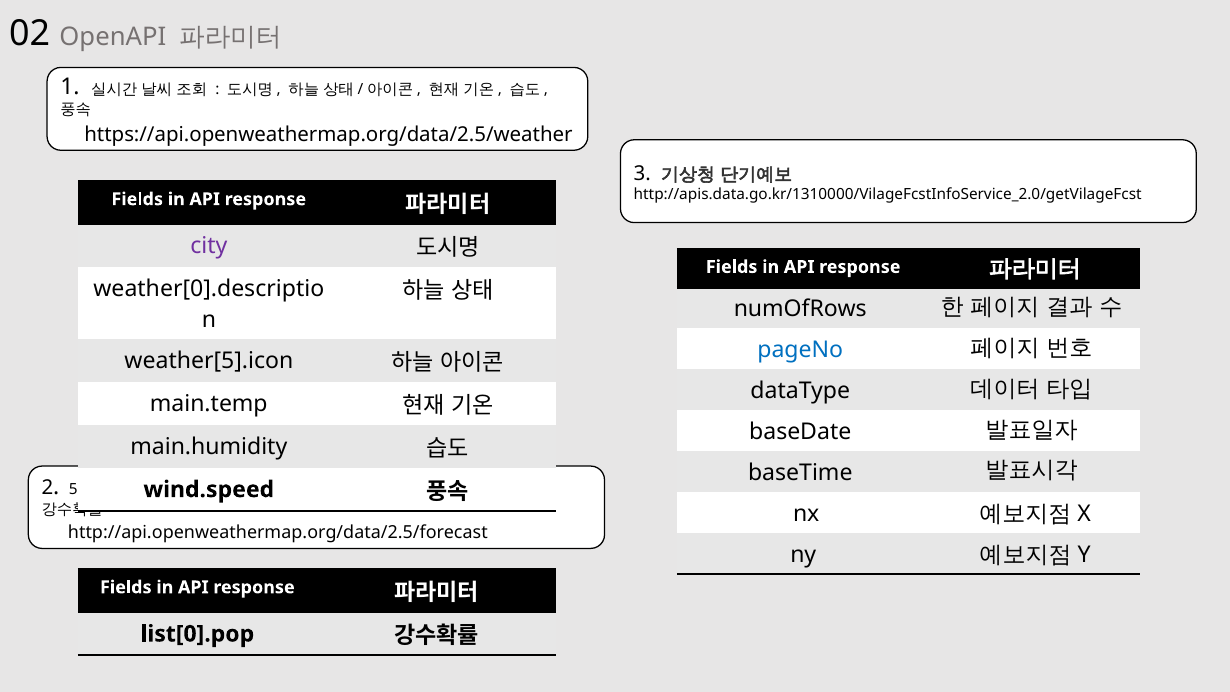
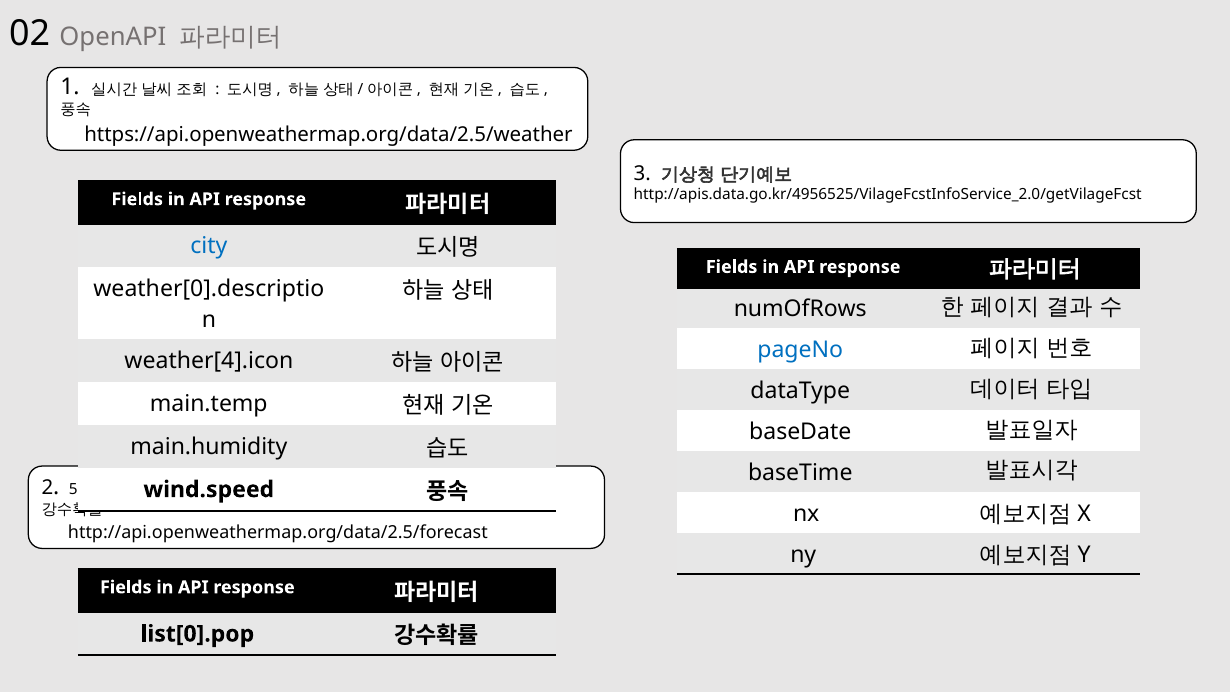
http://apis.data.go.kr/1310000/VilageFcstInfoService_2.0/getVilageFcst: http://apis.data.go.kr/1310000/VilageFcstInfoService_2.0/getVilageFcst -> http://apis.data.go.kr/4956525/VilageFcstInfoService_2.0/getVilageFcst (888, 194)
city colour: purple -> blue (209, 246)
weather[5].icon: weather[5].icon -> weather[4].icon (209, 361)
